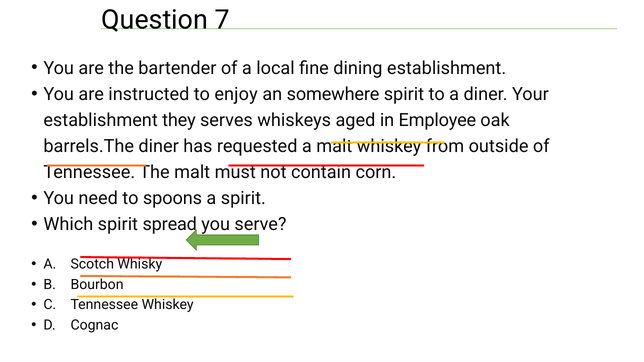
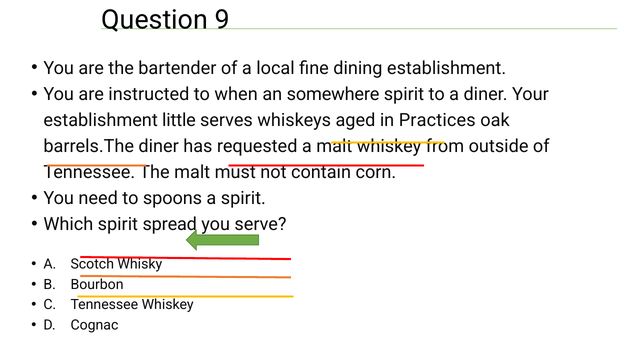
7: 7 -> 9 (222, 20)
enjoy: enjoy -> when (236, 94)
they: they -> little (179, 120)
Employee: Employee -> Practices (437, 120)
